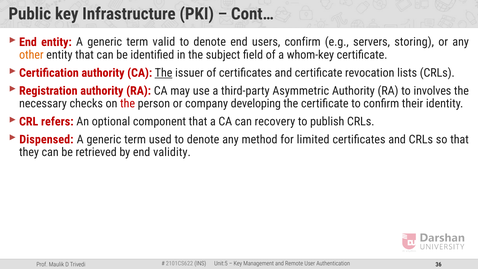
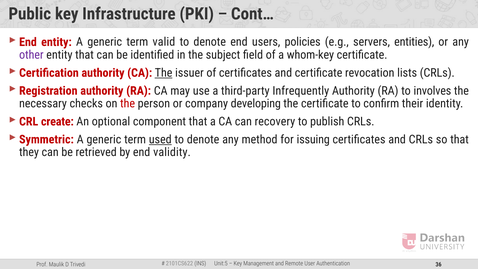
users confirm: confirm -> policies (303, 42)
storing: storing -> entities (414, 42)
other colour: orange -> purple (31, 55)
Asymmetric: Asymmetric -> Infrequently (301, 91)
refers: refers -> create (57, 121)
Dispensed: Dispensed -> Symmetric (46, 139)
used underline: none -> present (160, 139)
limited: limited -> issuing (313, 139)
